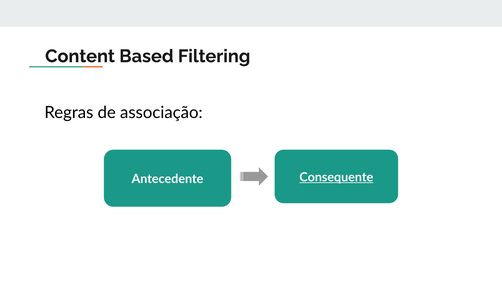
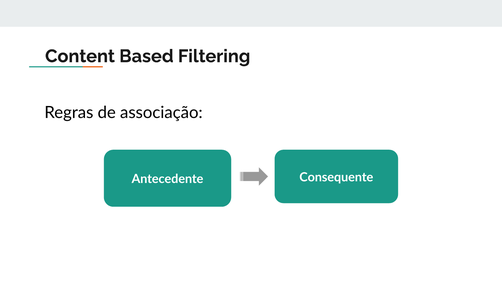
Consequente underline: present -> none (336, 177)
